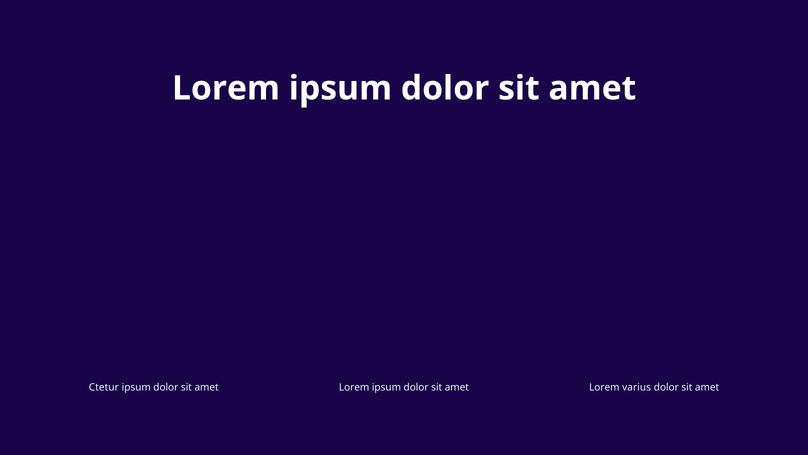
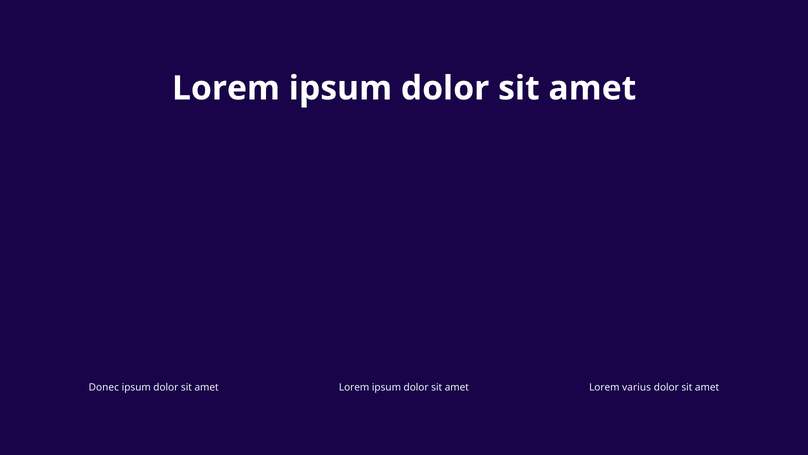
Ctetur: Ctetur -> Donec (104, 387)
